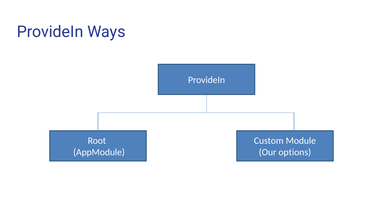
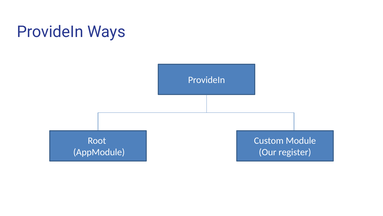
options: options -> register (295, 152)
